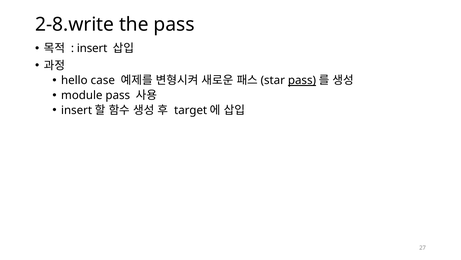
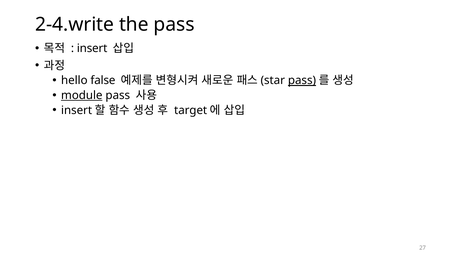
2-8.write: 2-8.write -> 2-4.write (75, 24)
case: case -> false (103, 80)
module underline: none -> present (82, 95)
